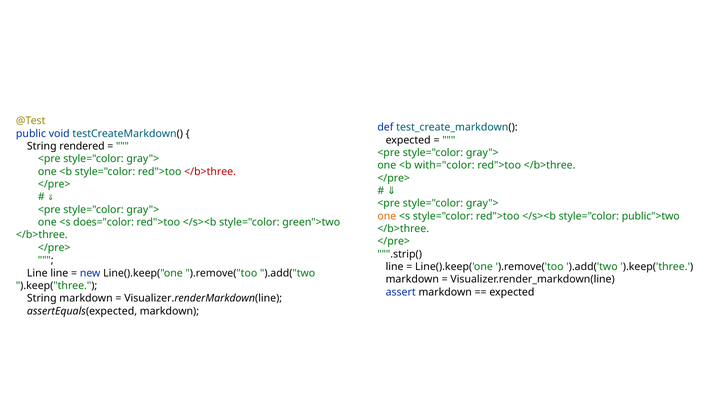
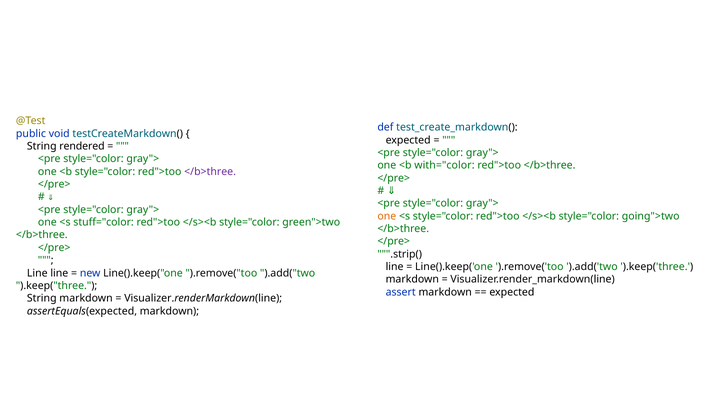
</b>three colour: red -> purple (210, 172)
public">two: public">two -> going">two (651, 216)
does="color: does="color -> stuff="color (104, 222)
